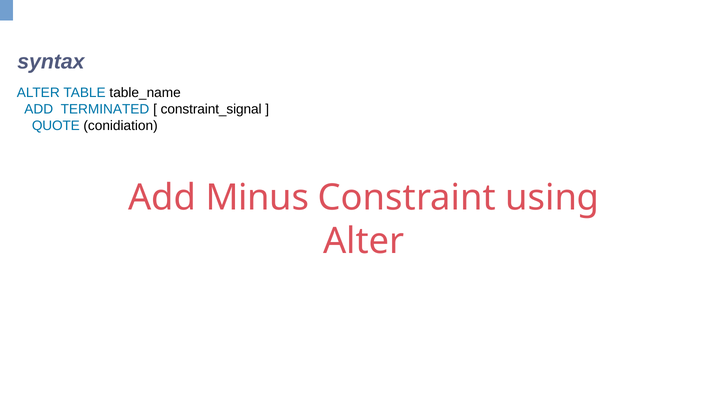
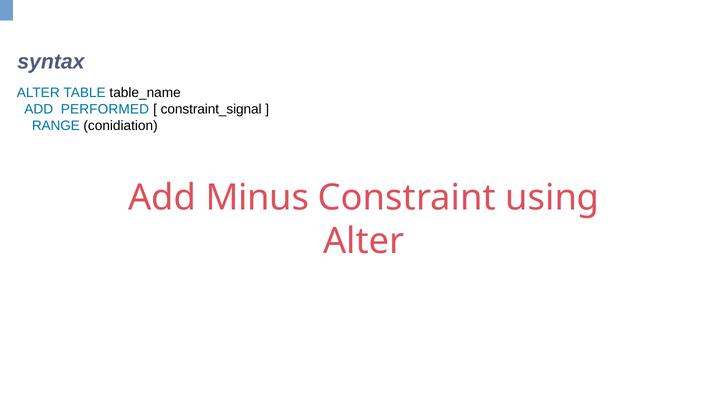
TERMINATED: TERMINATED -> PERFORMED (105, 109)
QUOTE: QUOTE -> RANGE (56, 125)
